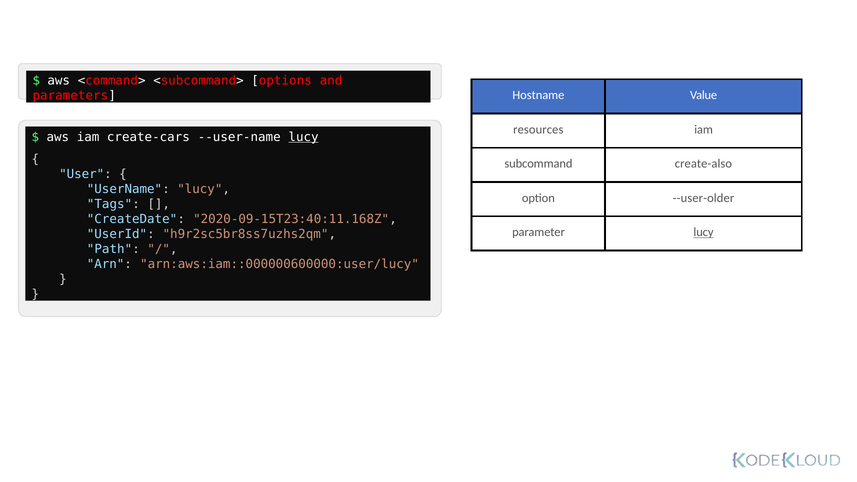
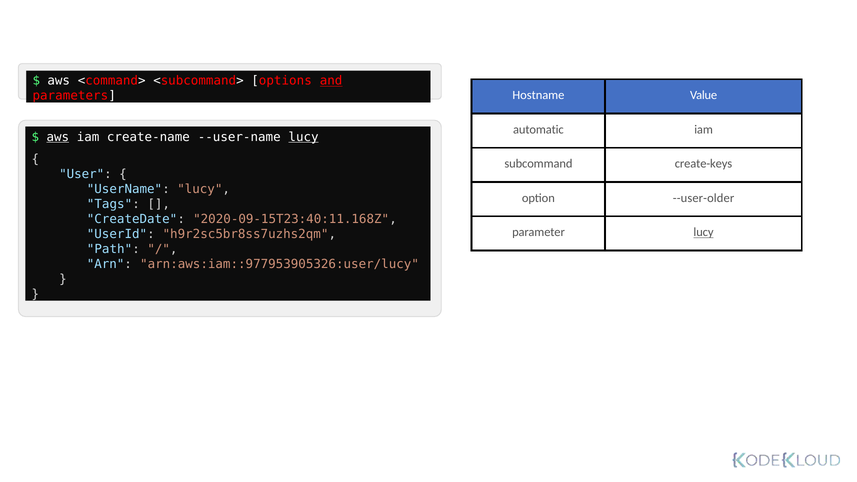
and underline: none -> present (331, 81)
resources: resources -> automatic (538, 130)
aws underline: none -> present (58, 137)
create-cars: create-cars -> create-name (148, 137)
create-also: create-also -> create-keys (704, 164)
arn:aws:iam::000000600000:user/lucy: arn:aws:iam::000000600000:user/lucy -> arn:aws:iam::977953905326:user/lucy (280, 264)
